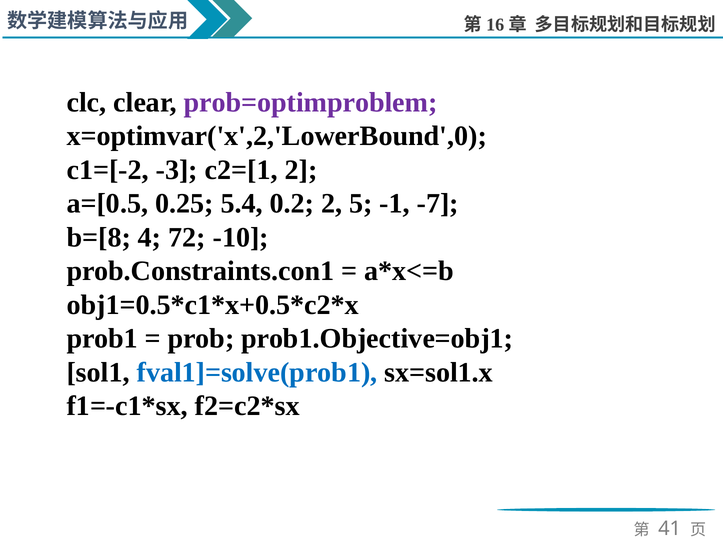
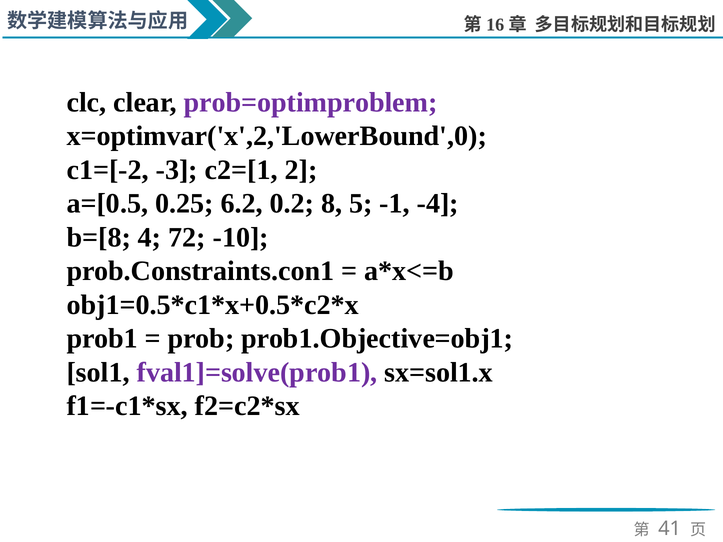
5.4: 5.4 -> 6.2 (242, 204)
0.2 2: 2 -> 8 (332, 204)
-7: -7 -> -4 (438, 204)
fval1]=solve(prob1 colour: blue -> purple (257, 373)
